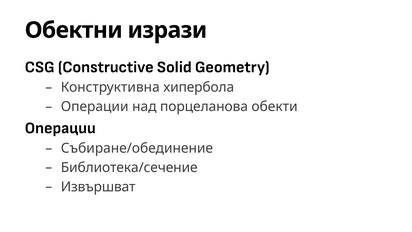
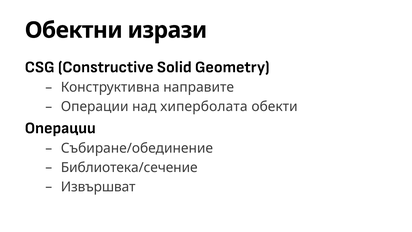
хипербола: хипербола -> направите (199, 87)
порцеланова: порцеланова -> хиперболата (204, 107)
